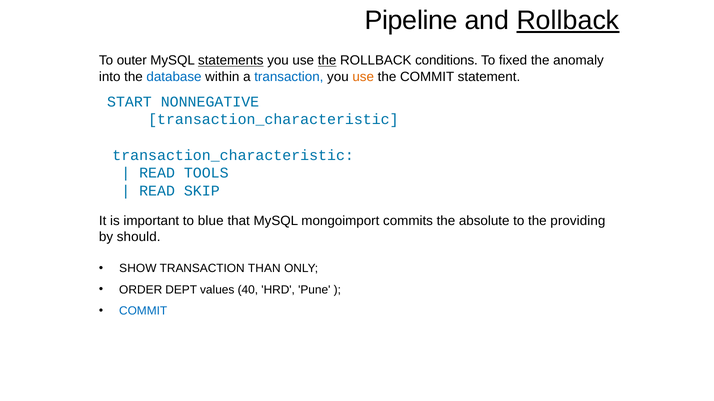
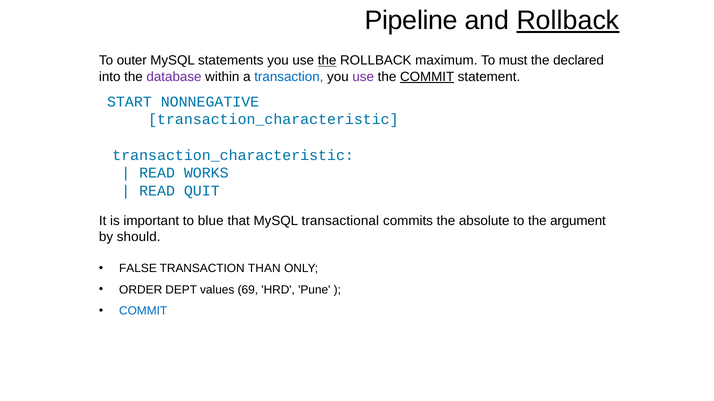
statements underline: present -> none (231, 61)
conditions: conditions -> maximum (446, 61)
fixed: fixed -> must (513, 61)
anomaly: anomaly -> declared (579, 61)
database colour: blue -> purple (174, 77)
use colour: orange -> purple (363, 77)
COMMIT underline: none -> present (427, 77)
TOOLS: TOOLS -> WORKS (206, 173)
SKIP: SKIP -> QUIT (202, 191)
mongoimport: mongoimport -> transactional (340, 221)
providing: providing -> argument (578, 221)
SHOW: SHOW -> FALSE (138, 269)
40: 40 -> 69 (248, 290)
